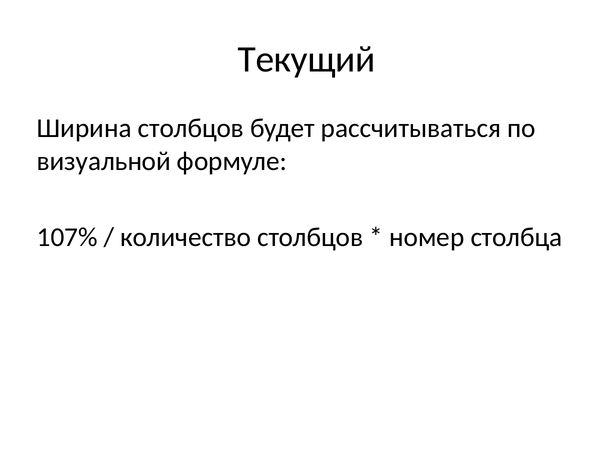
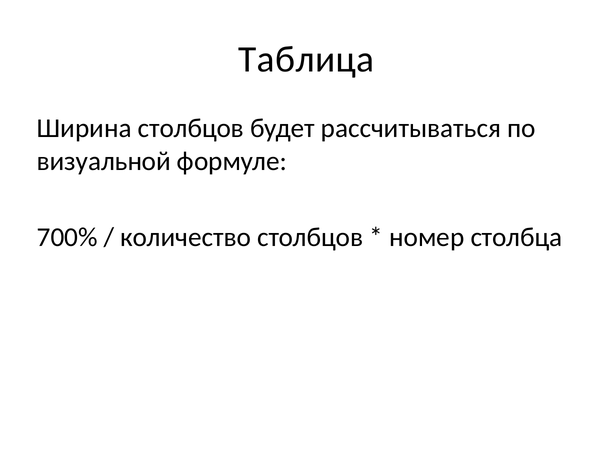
Текущий: Текущий -> Таблица (306, 59)
107%: 107% -> 700% (67, 238)
